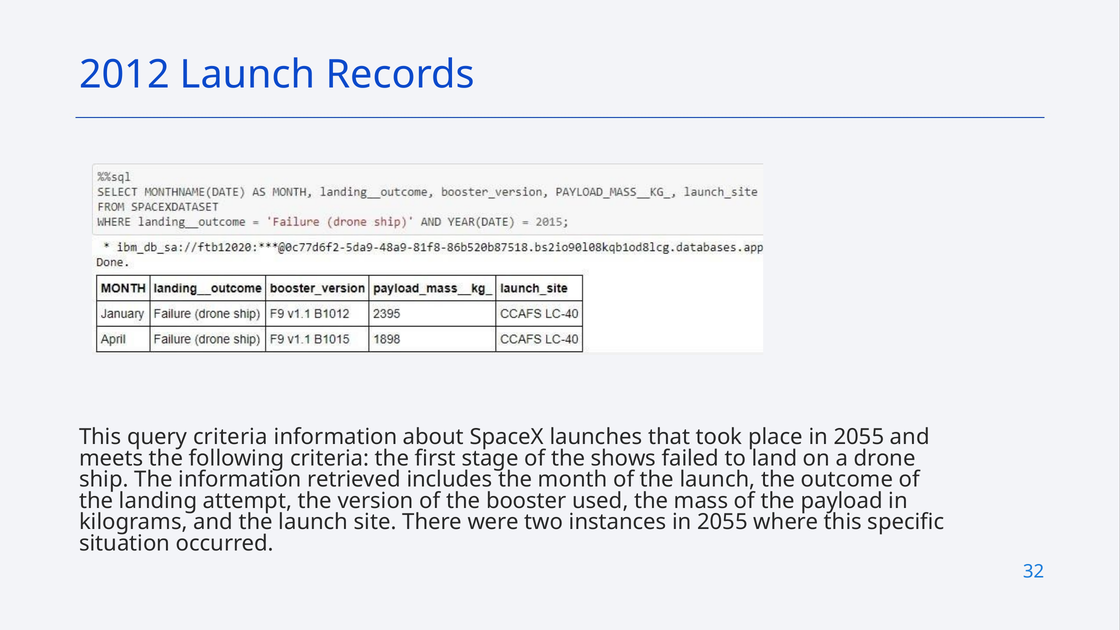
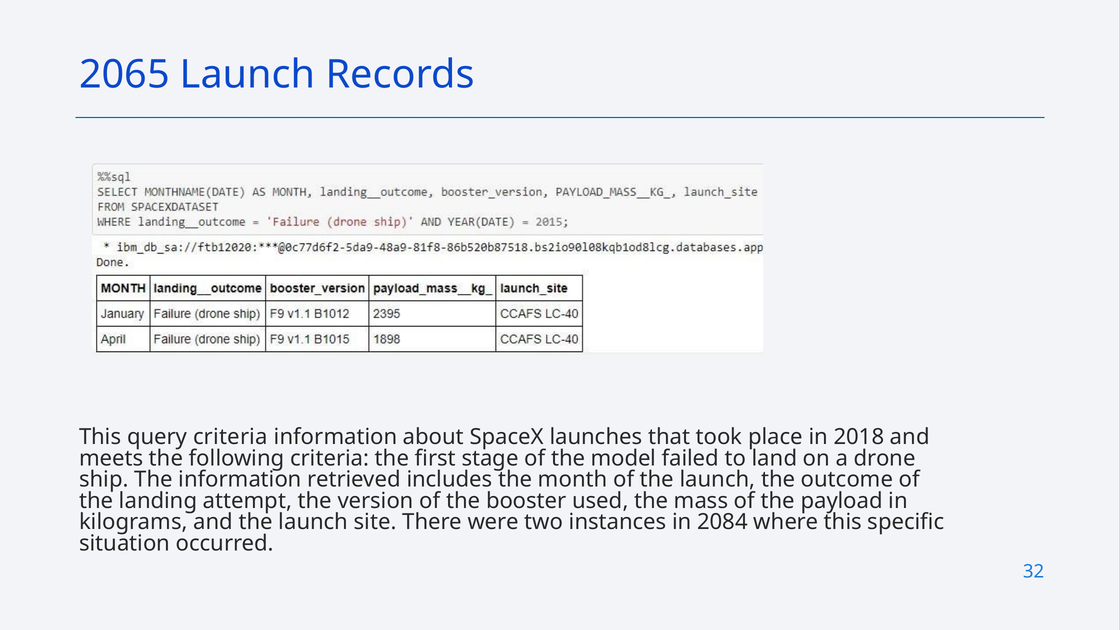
2012: 2012 -> 2065 (124, 75)
place in 2055: 2055 -> 2018 (859, 437)
shows: shows -> model (623, 458)
instances in 2055: 2055 -> 2084 (722, 522)
